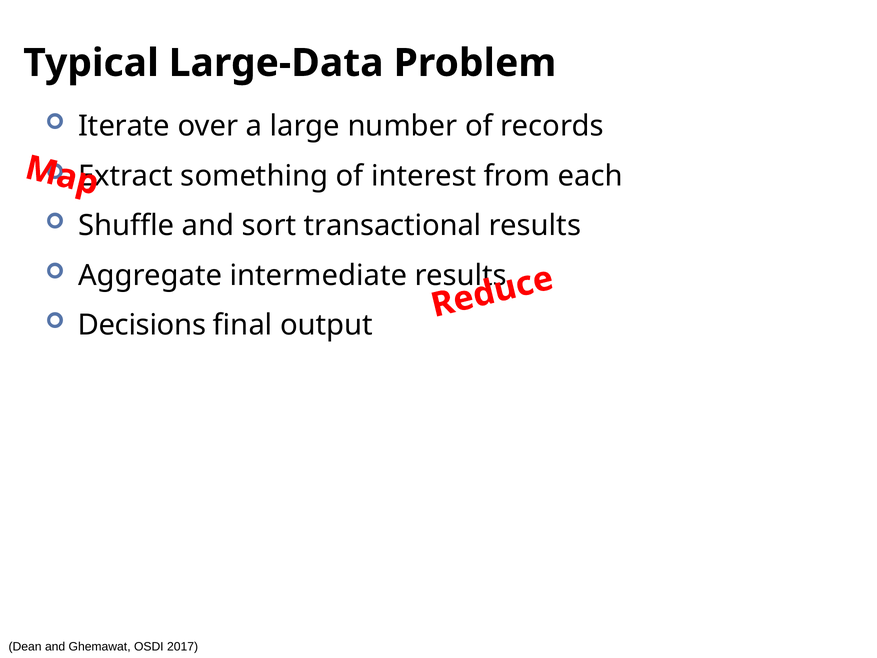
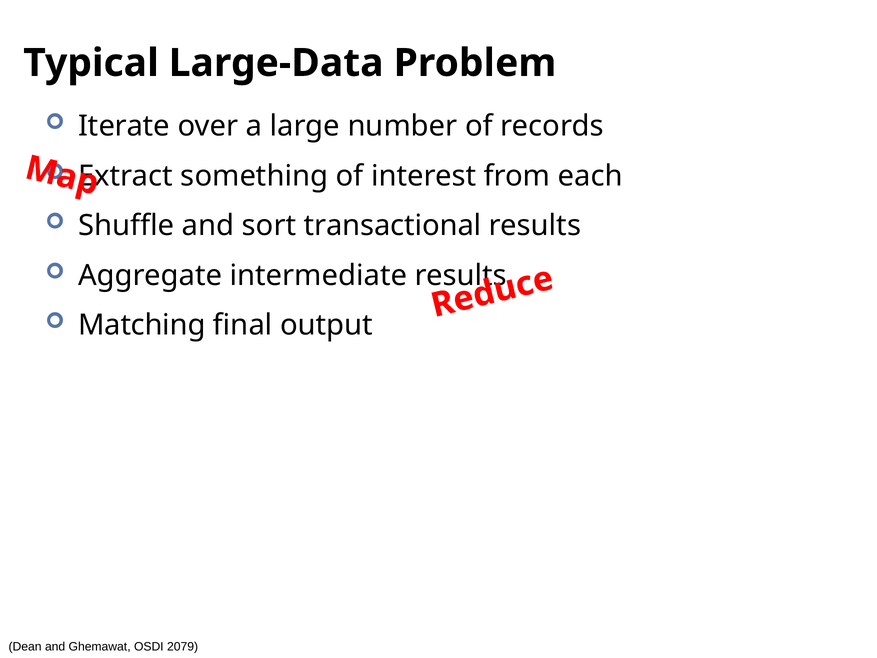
Decisions: Decisions -> Matching (142, 325)
2017: 2017 -> 2079 (183, 647)
